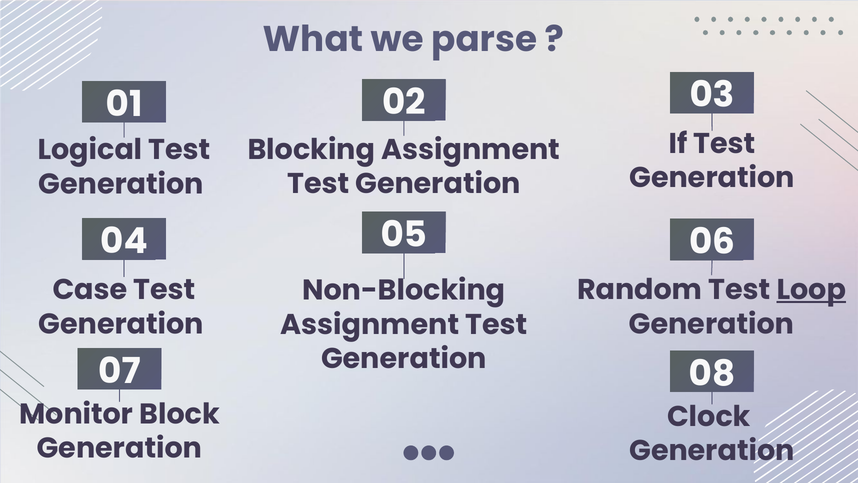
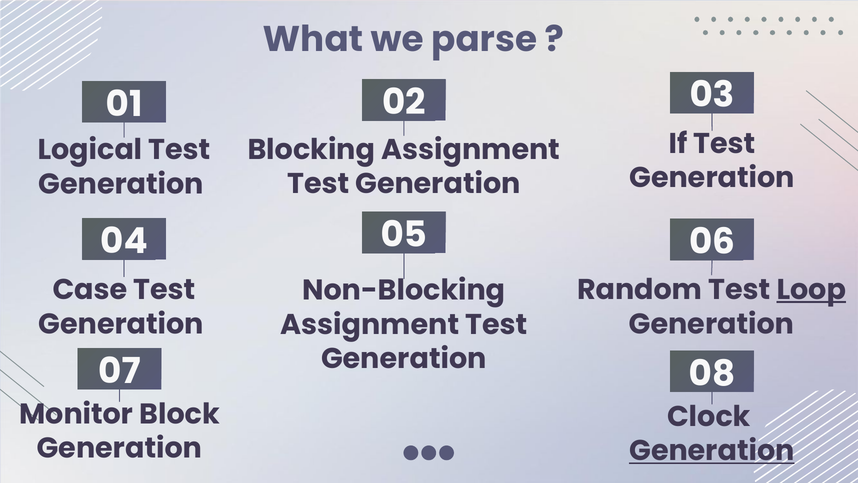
Generation underline: none -> present (712, 451)
